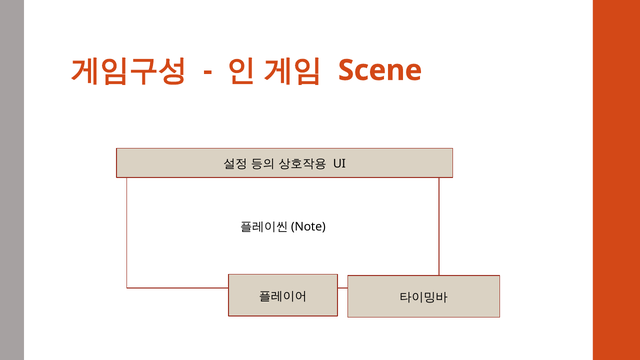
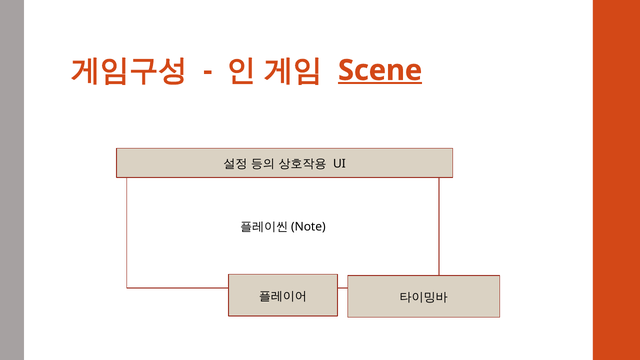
Scene underline: none -> present (380, 70)
